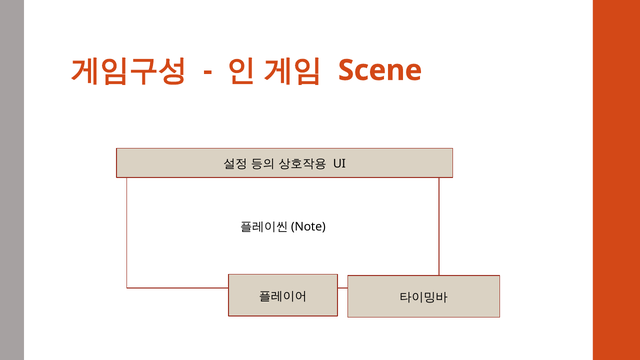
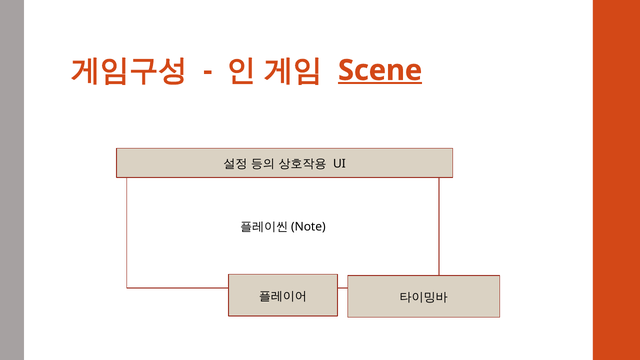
Scene underline: none -> present (380, 70)
